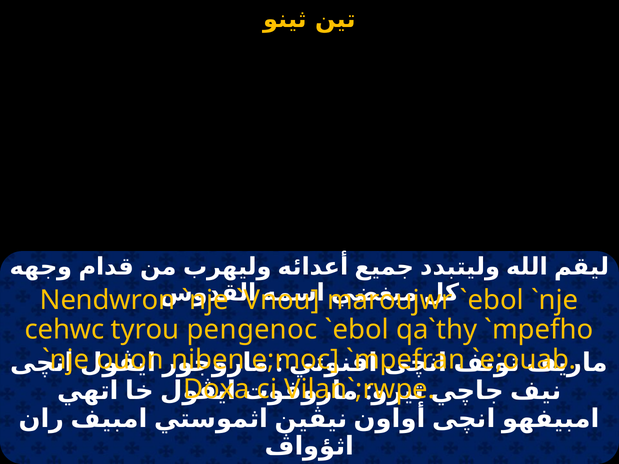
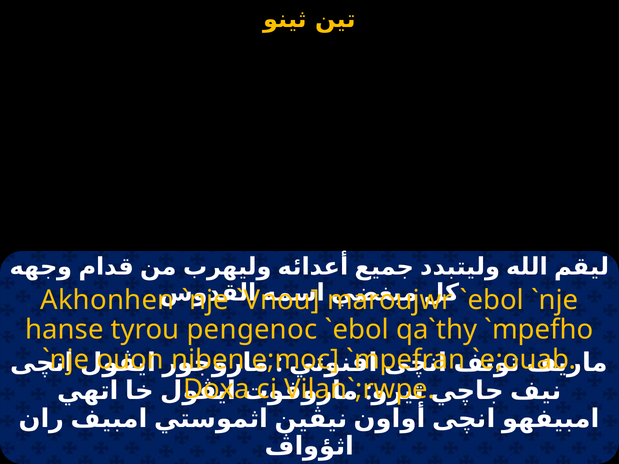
Nendwron: Nendwron -> Akhonhen (107, 300)
cehwc: cehwc -> hanse (64, 330)
